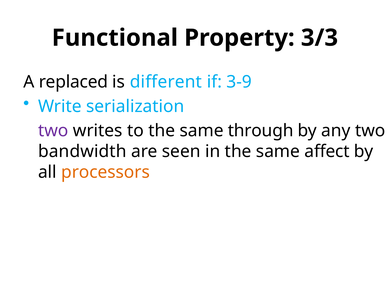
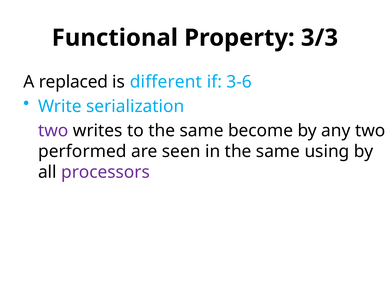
3-9: 3-9 -> 3-6 (239, 82)
through: through -> become (261, 130)
bandwidth: bandwidth -> performed (82, 151)
affect: affect -> using (327, 151)
processors colour: orange -> purple (105, 172)
